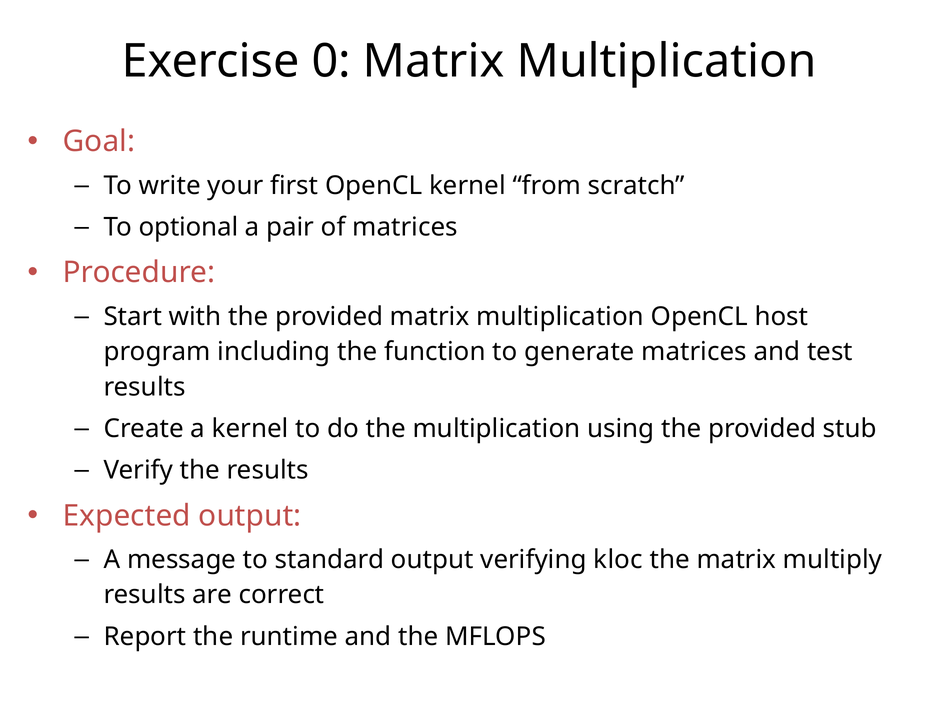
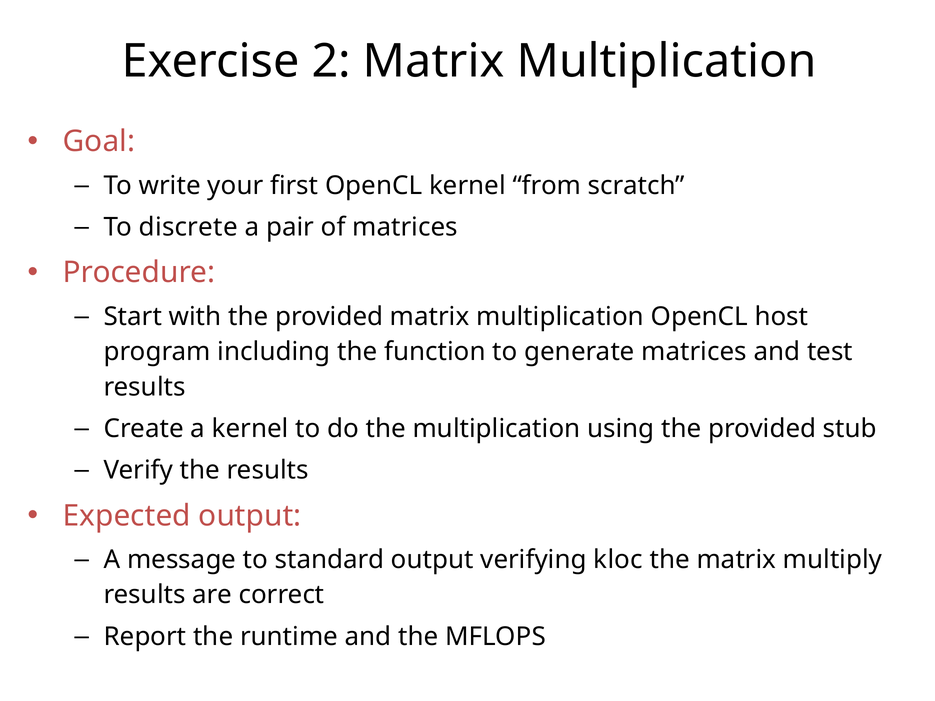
0: 0 -> 2 (331, 61)
optional: optional -> discrete (188, 227)
